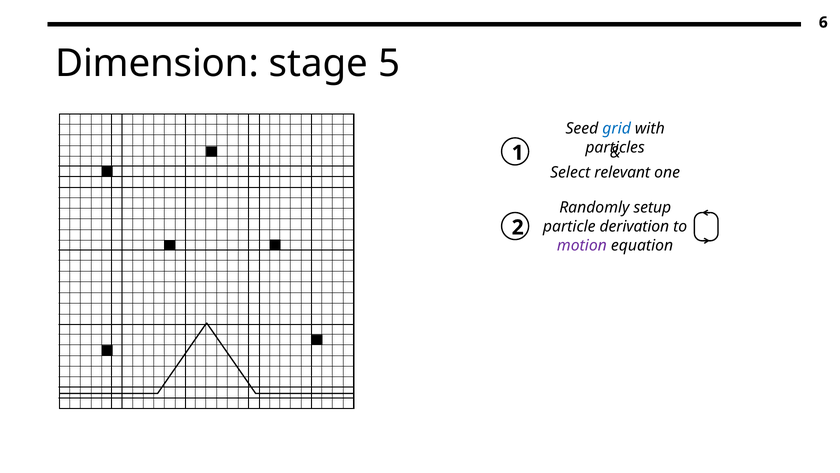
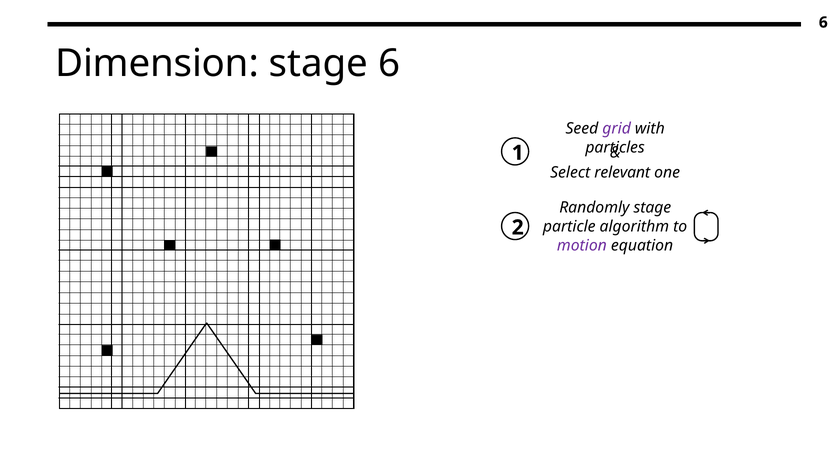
stage 5: 5 -> 6 (389, 63)
grid colour: blue -> purple (617, 128)
Randomly setup: setup -> stage (652, 207)
derivation: derivation -> algorithm (634, 226)
